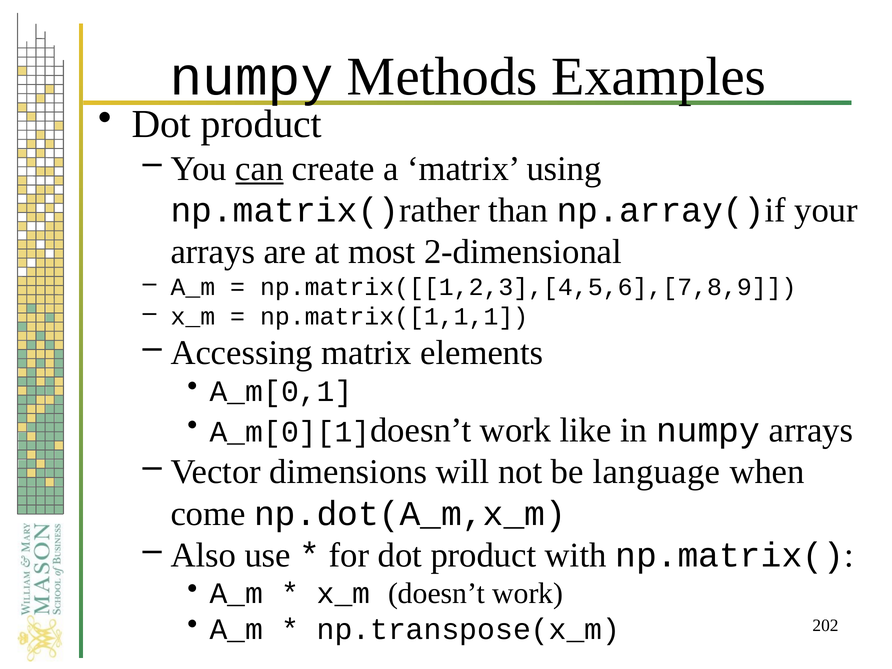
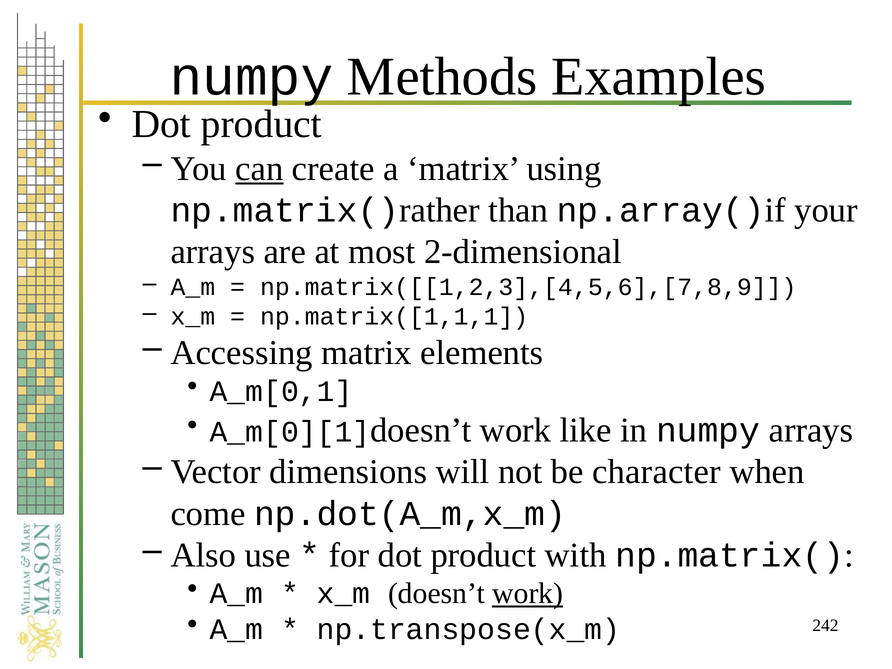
language: language -> character (657, 472)
work underline: none -> present (528, 594)
202: 202 -> 242 (825, 625)
